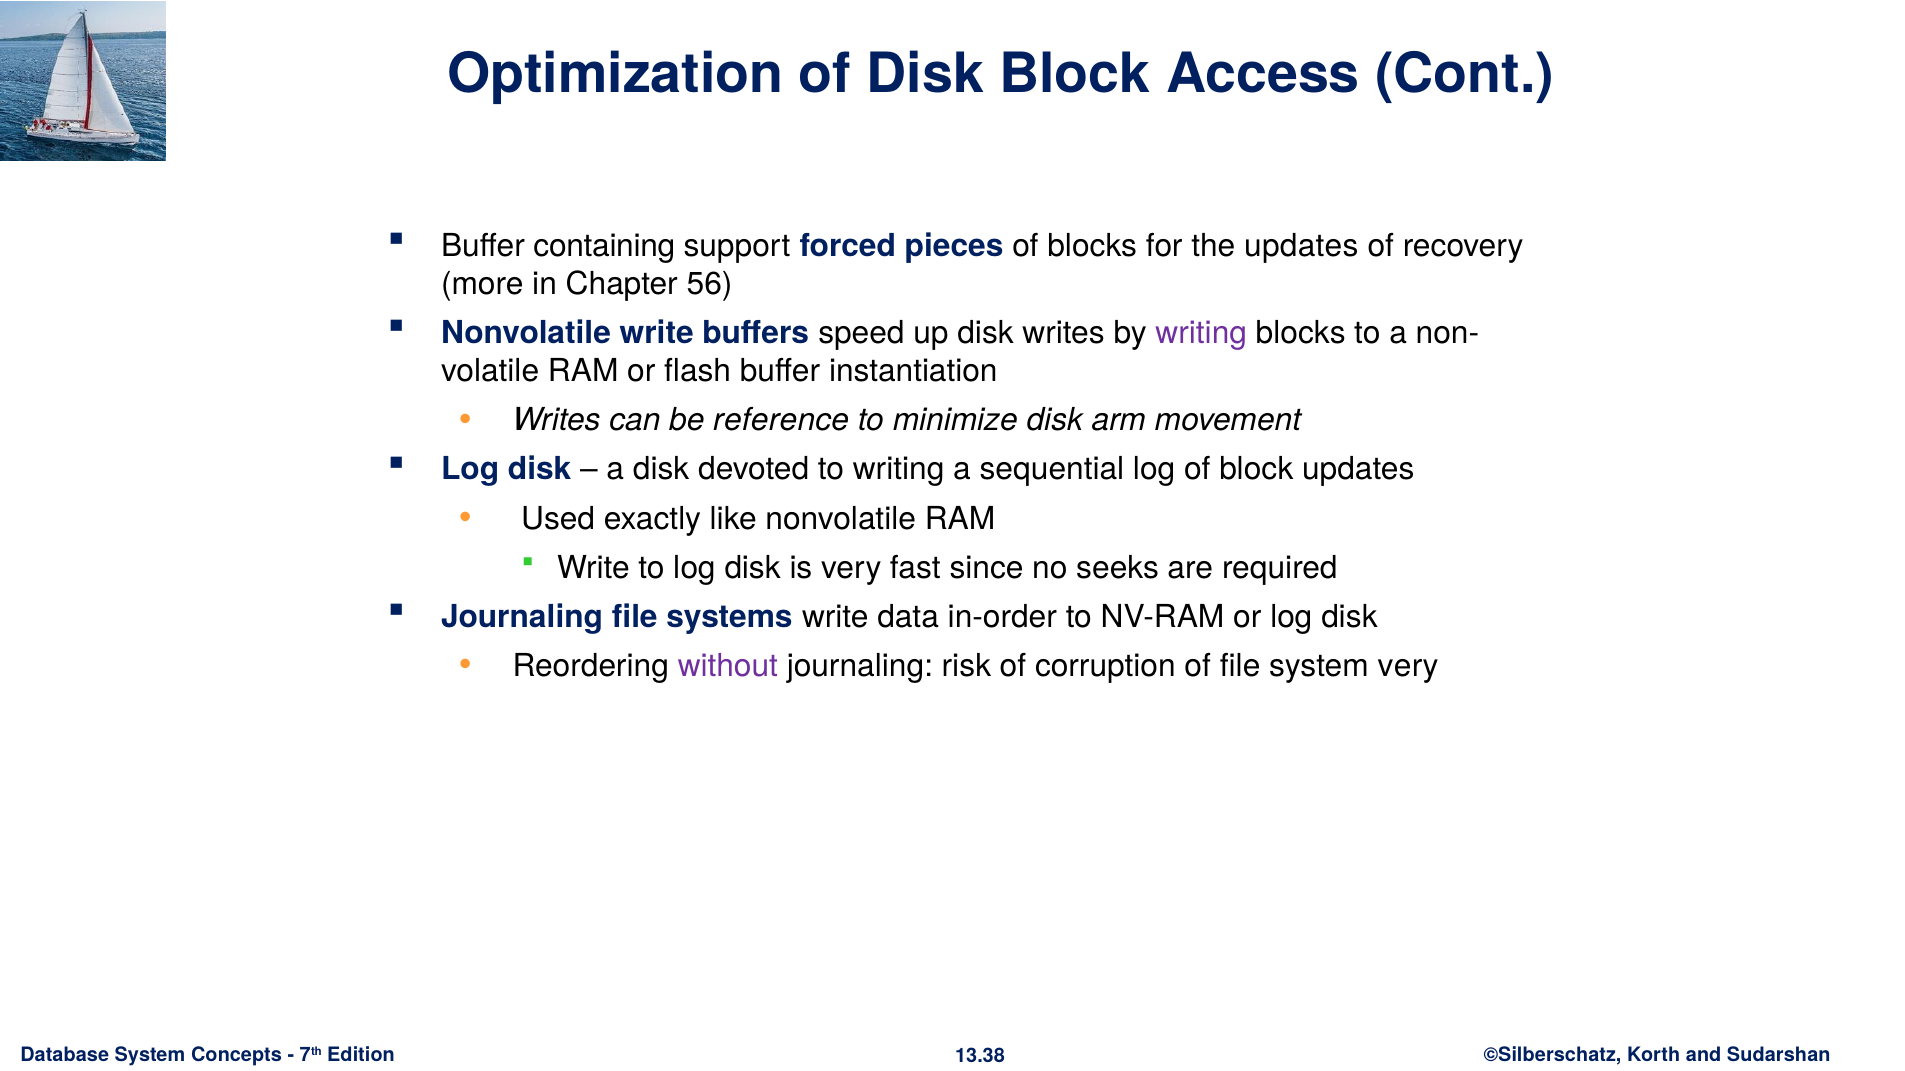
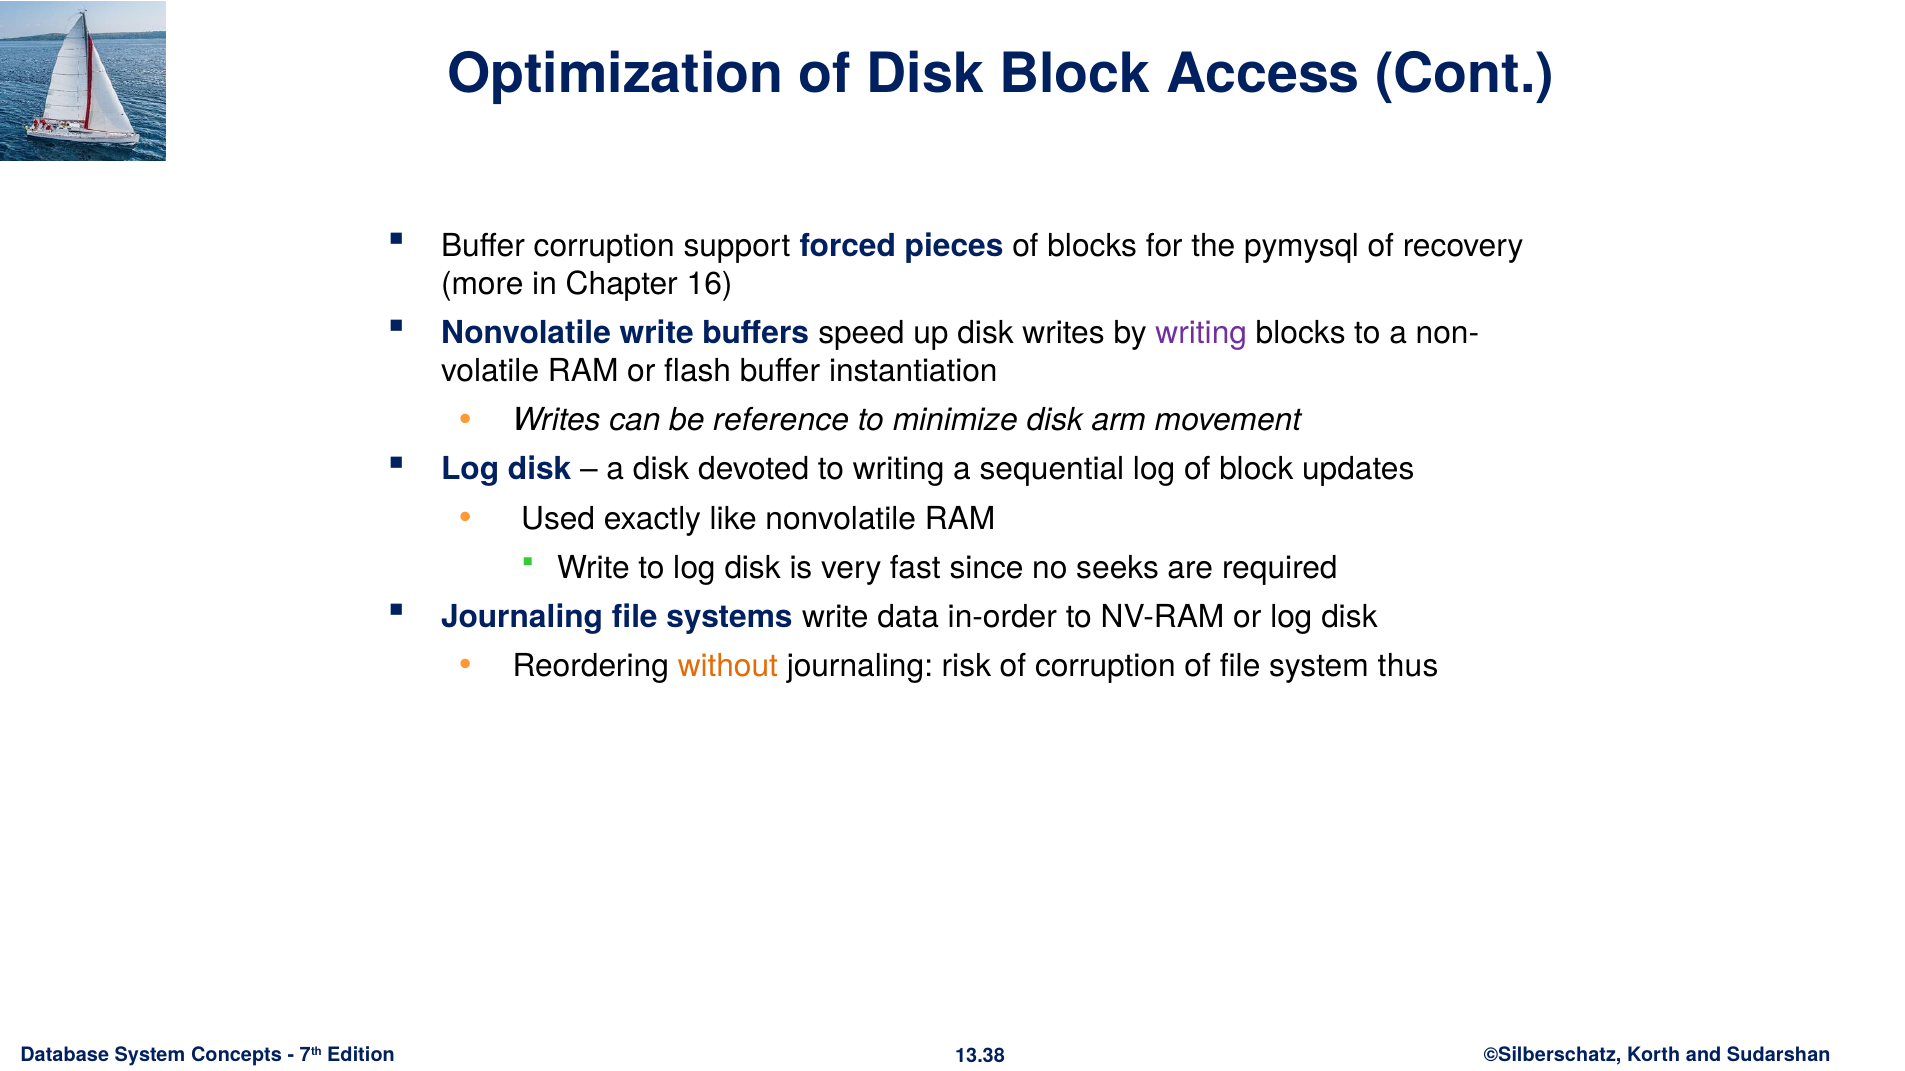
Buffer containing: containing -> corruption (604, 246)
the updates: updates -> pymysql (1302, 246)
56: 56 -> 16 (710, 284)
without colour: purple -> orange (728, 666)
system very: very -> thus (1408, 666)
